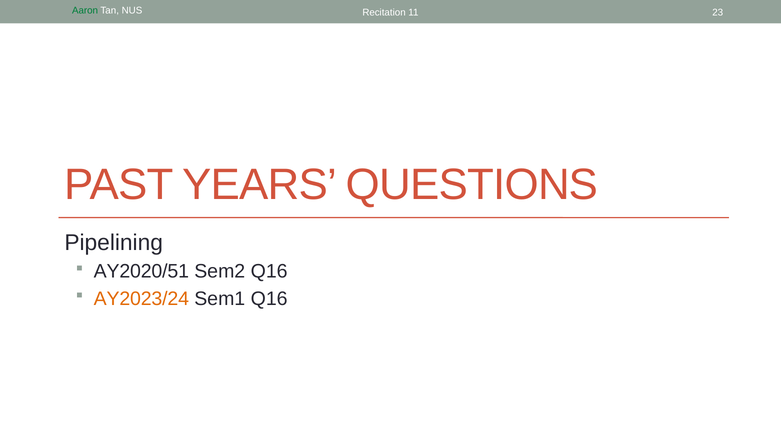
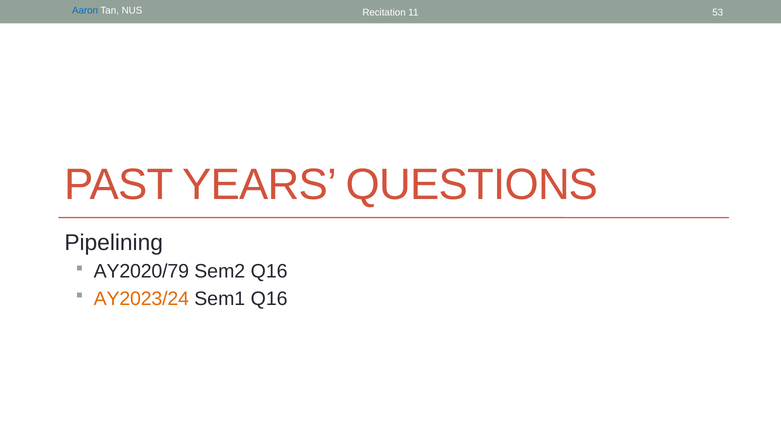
Aaron colour: green -> blue (85, 11)
23: 23 -> 53 (718, 12)
AY2020/51: AY2020/51 -> AY2020/79 (141, 272)
